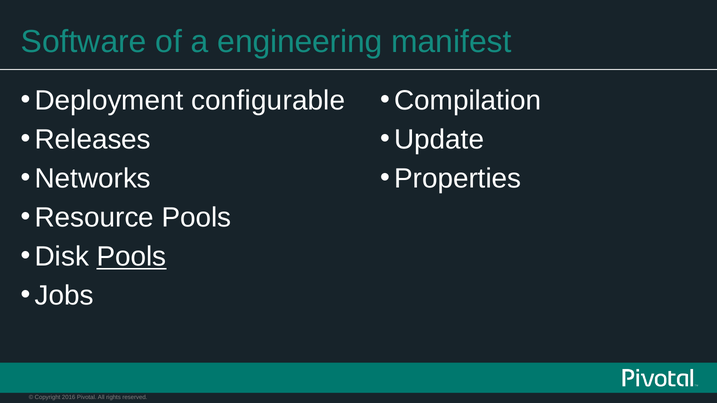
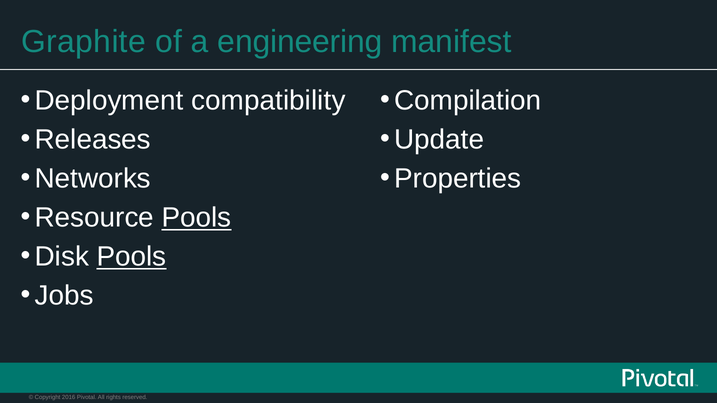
Software: Software -> Graphite (84, 42)
configurable: configurable -> compatibility (268, 101)
Pools underline: none -> present (196, 218)
